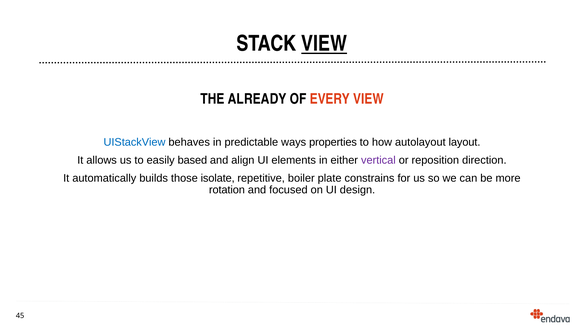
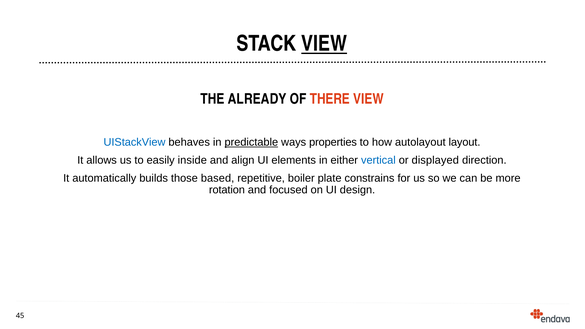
EVERY: EVERY -> THERE (330, 99)
predictable underline: none -> present (251, 142)
based: based -> inside (192, 160)
vertical colour: purple -> blue (378, 160)
reposition: reposition -> displayed (435, 160)
isolate: isolate -> based (218, 178)
